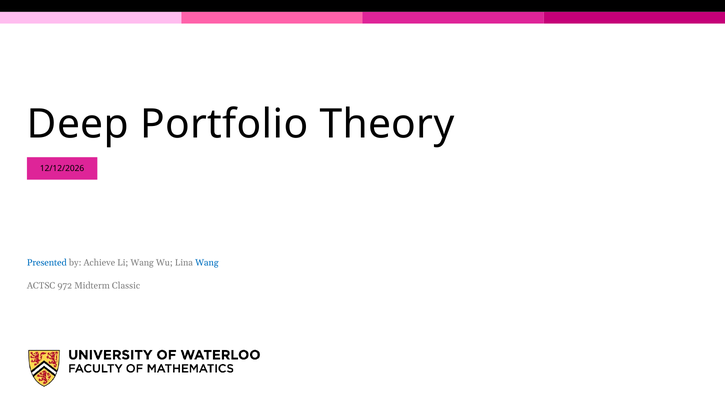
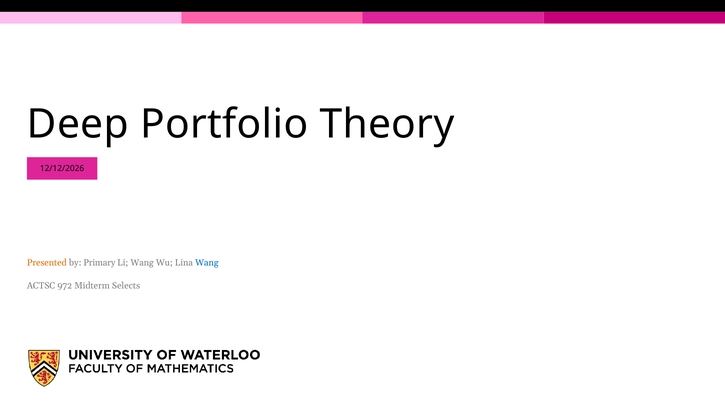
Presented colour: blue -> orange (47, 263)
Achieve: Achieve -> Primary (99, 263)
Classic: Classic -> Selects (126, 285)
